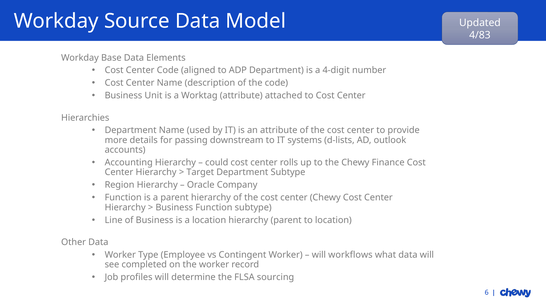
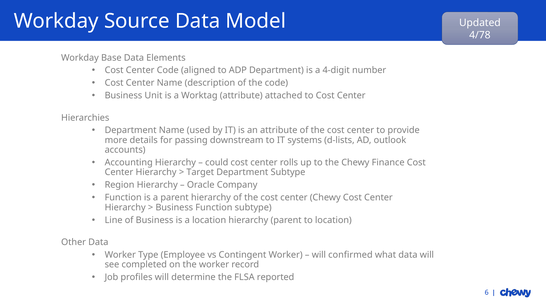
4/83: 4/83 -> 4/78 (480, 35)
workflows: workflows -> confirmed (350, 255)
sourcing: sourcing -> reported (276, 277)
